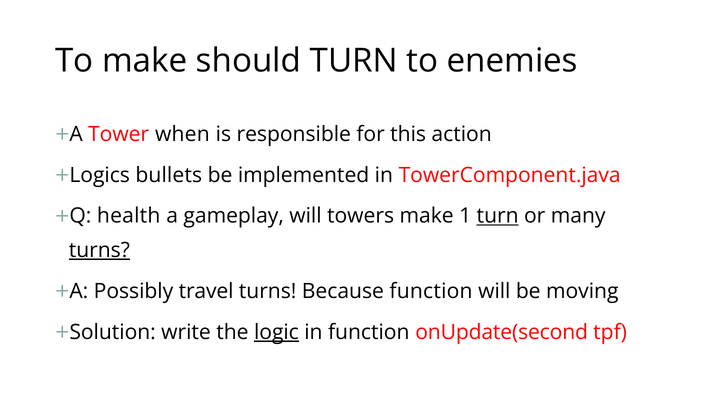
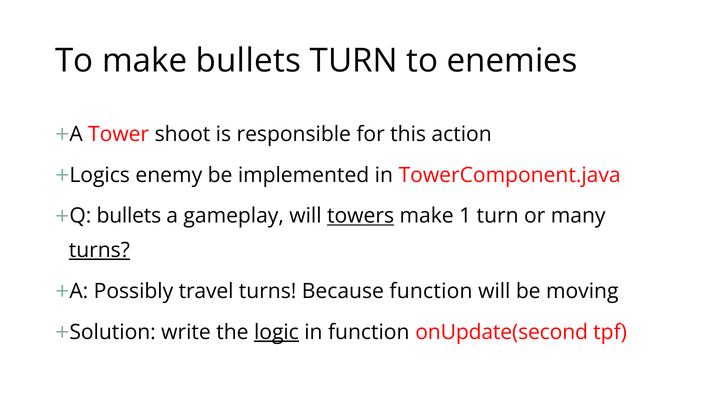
make should: should -> bullets (248, 61)
when: when -> shoot (182, 134)
bullets: bullets -> enemy (169, 175)
health: health -> bullets (129, 216)
towers underline: none -> present (361, 216)
turn underline: present -> none (498, 216)
